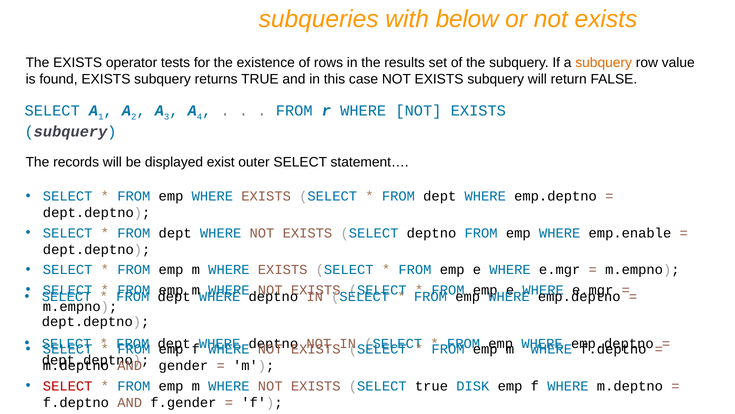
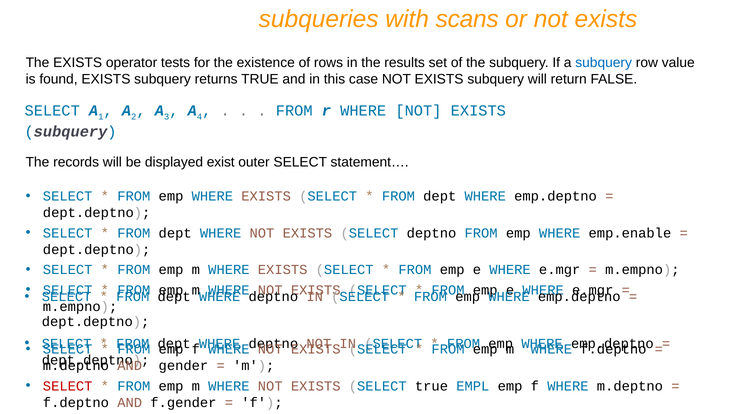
below: below -> scans (467, 19)
subquery colour: orange -> blue (604, 62)
DISK: DISK -> EMPL (473, 386)
